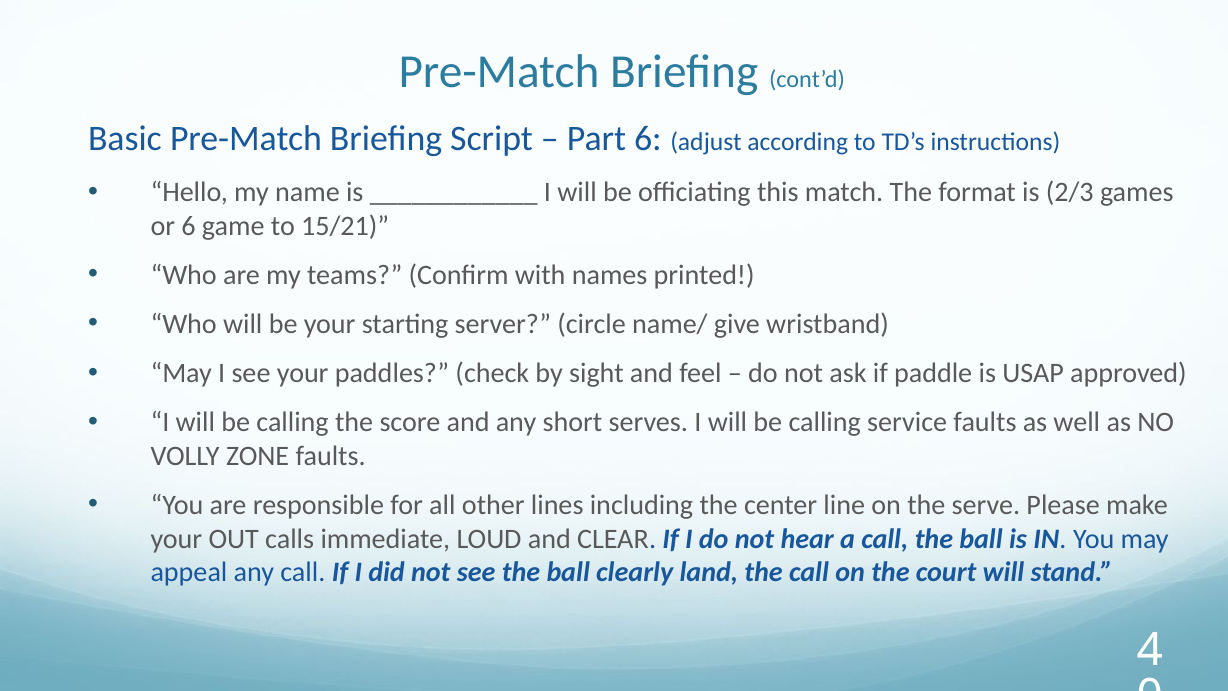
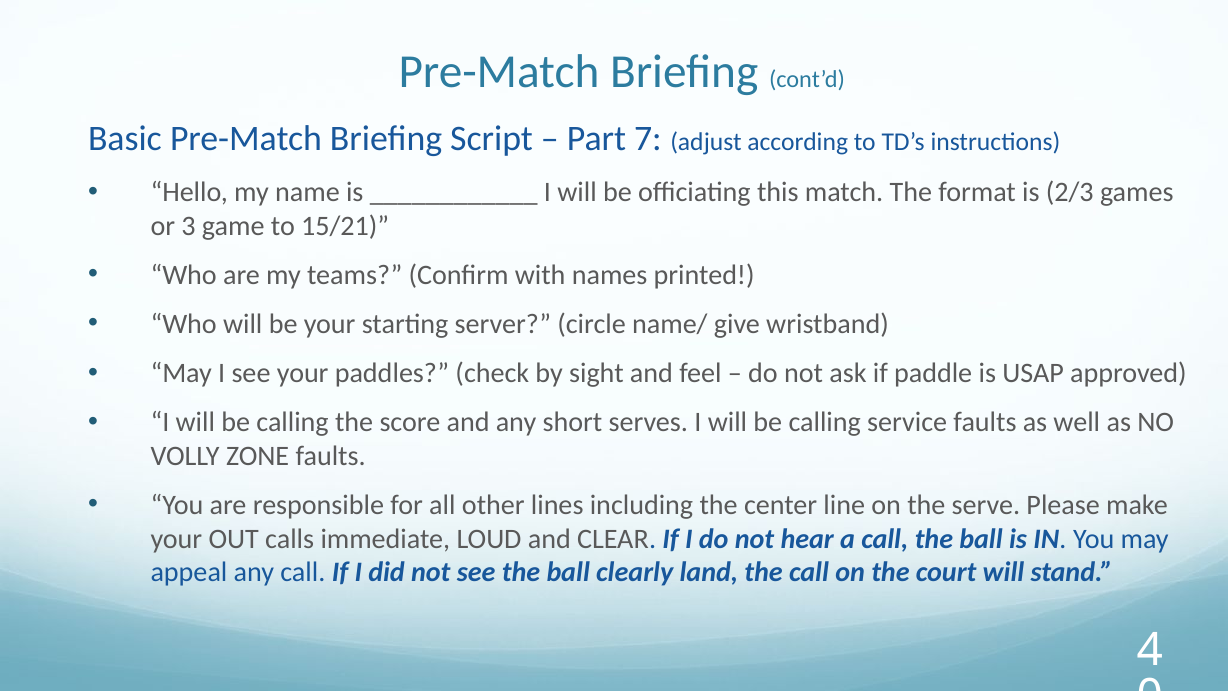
Part 6: 6 -> 7 (648, 139)
or 6: 6 -> 3 (189, 226)
